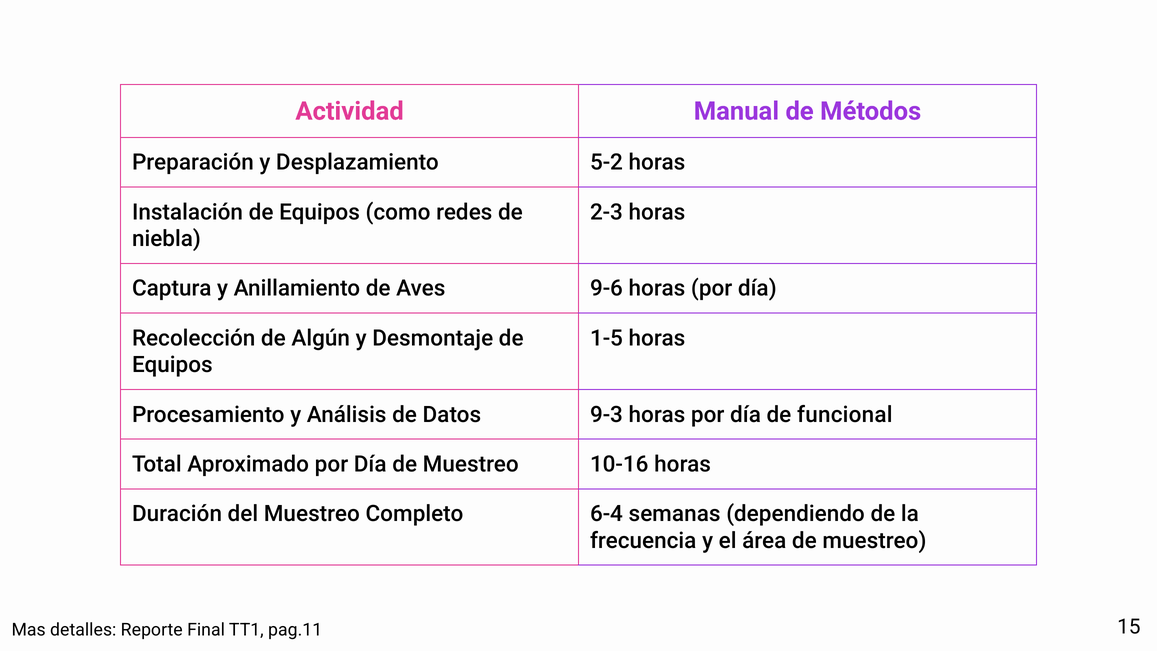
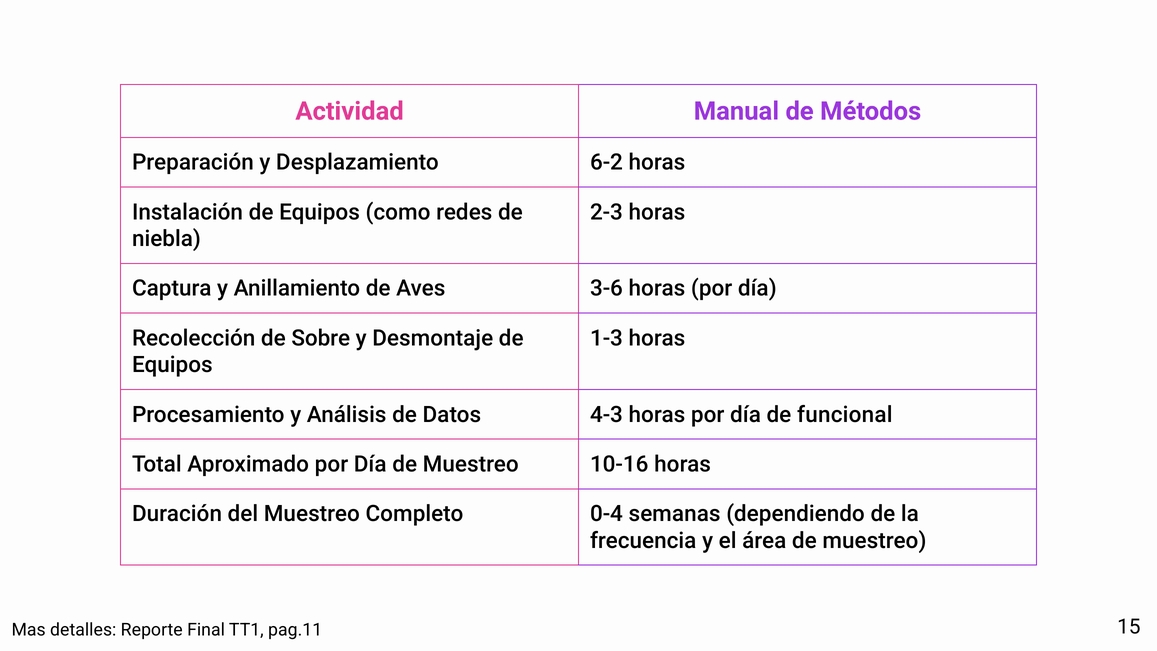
5-2: 5-2 -> 6-2 (606, 162)
9-6: 9-6 -> 3-6 (606, 288)
Algún: Algún -> Sobre (321, 338)
1-5: 1-5 -> 1-3 (606, 338)
9-3: 9-3 -> 4-3 (606, 414)
6-4: 6-4 -> 0-4 (606, 514)
